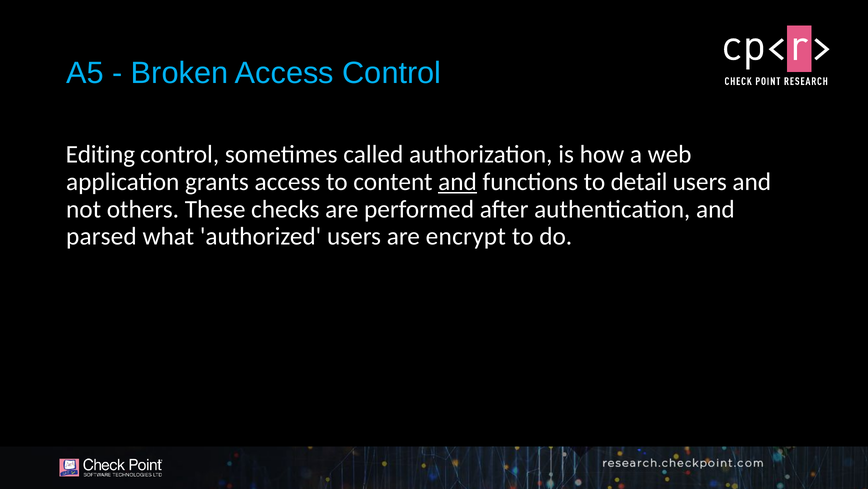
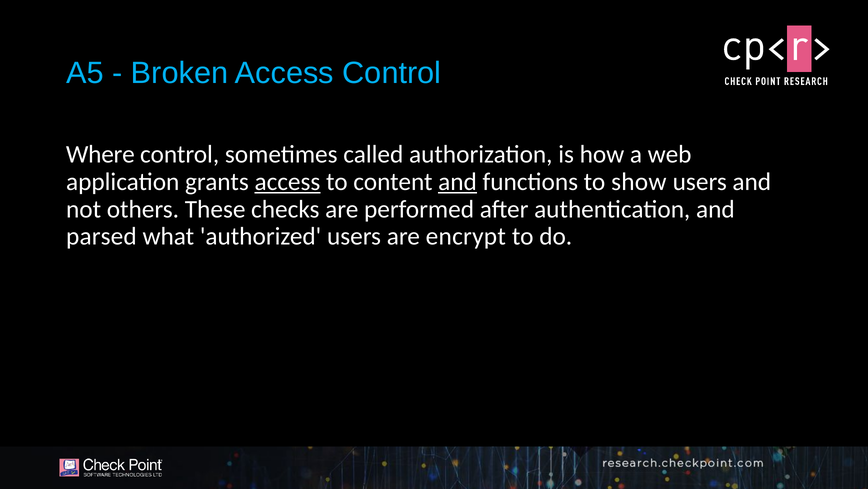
Editing: Editing -> Where (100, 154)
access underline: none -> present (287, 182)
detail: detail -> show (639, 182)
